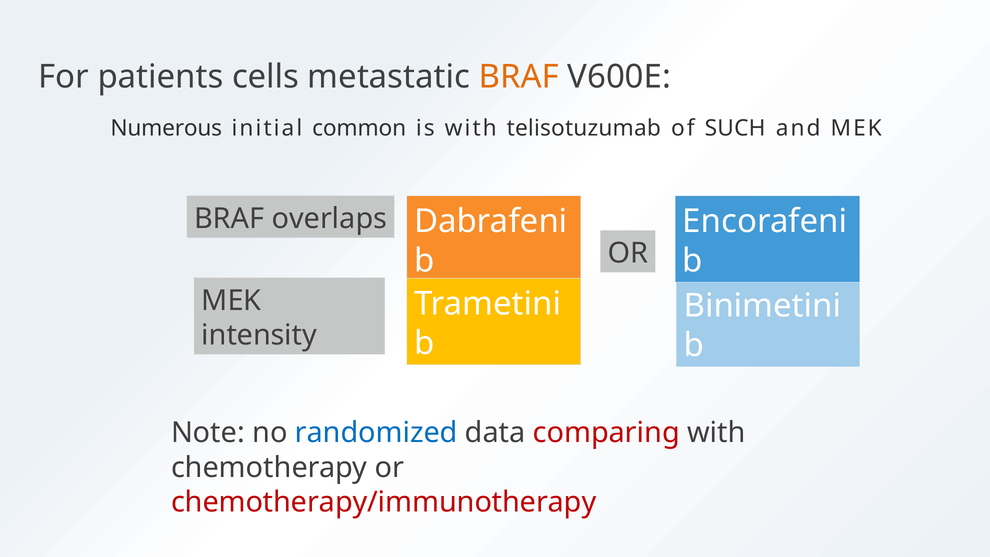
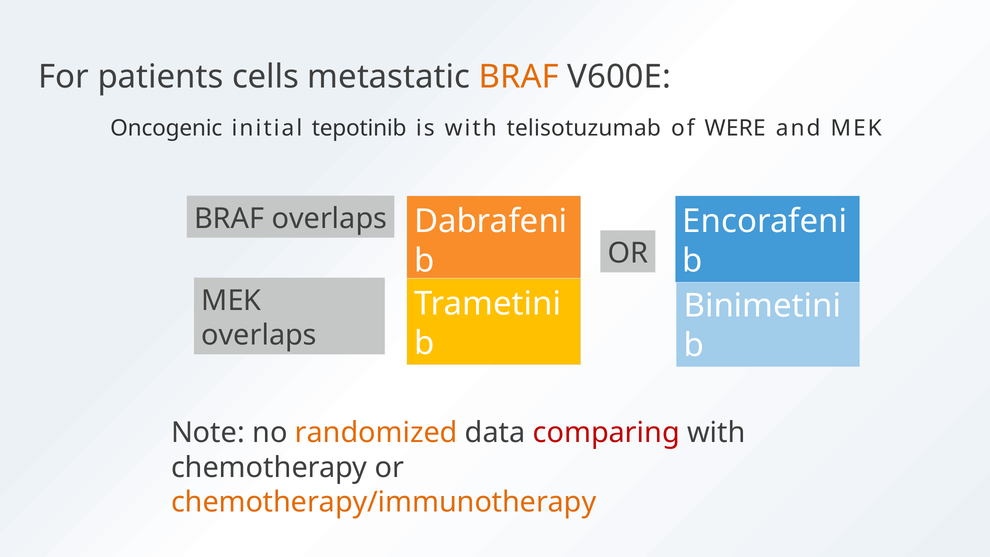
Numerous: Numerous -> Oncogenic (166, 128)
common: common -> tepotinib (359, 128)
SUCH: SUCH -> WERE (735, 128)
intensity: intensity -> overlaps (259, 335)
randomized colour: blue -> orange (376, 433)
chemotherapy/immunotherapy colour: red -> orange (384, 502)
